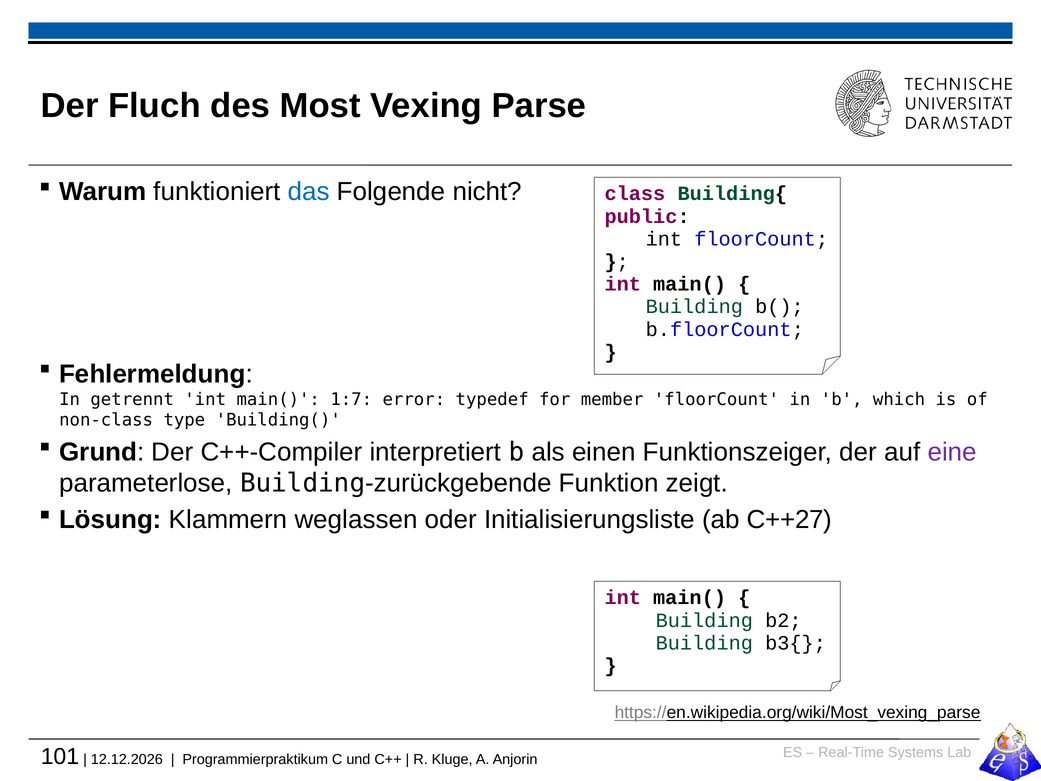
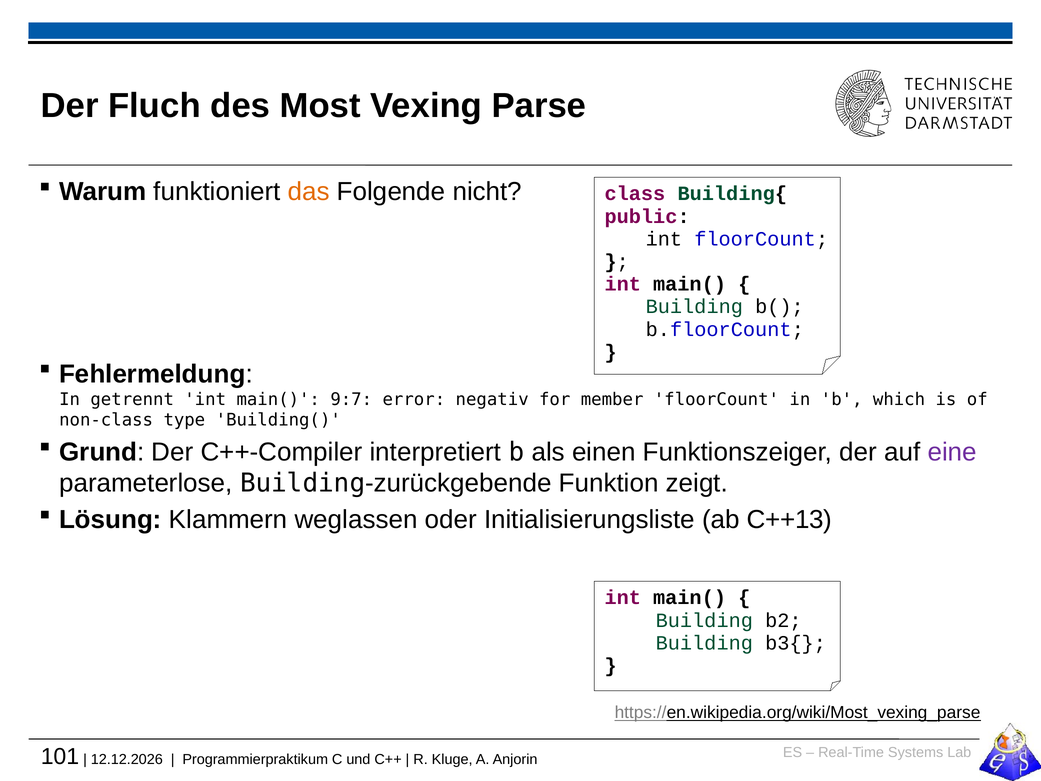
das colour: blue -> orange (309, 192)
1:7: 1:7 -> 9:7 (351, 399)
typedef: typedef -> negativ (492, 399)
C++27: C++27 -> C++13 (789, 520)
